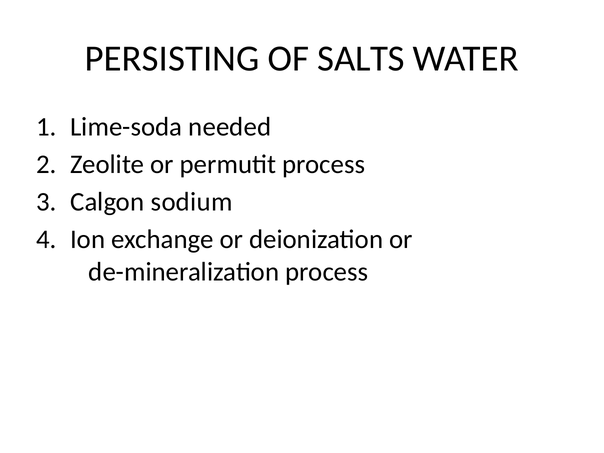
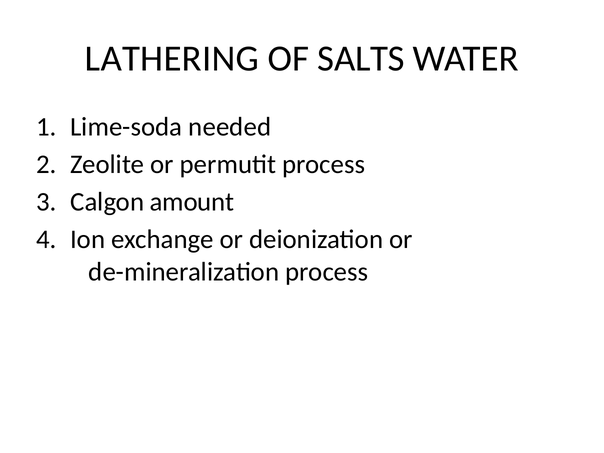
PERSISTING: PERSISTING -> LATHERING (172, 58)
sodium: sodium -> amount (192, 202)
